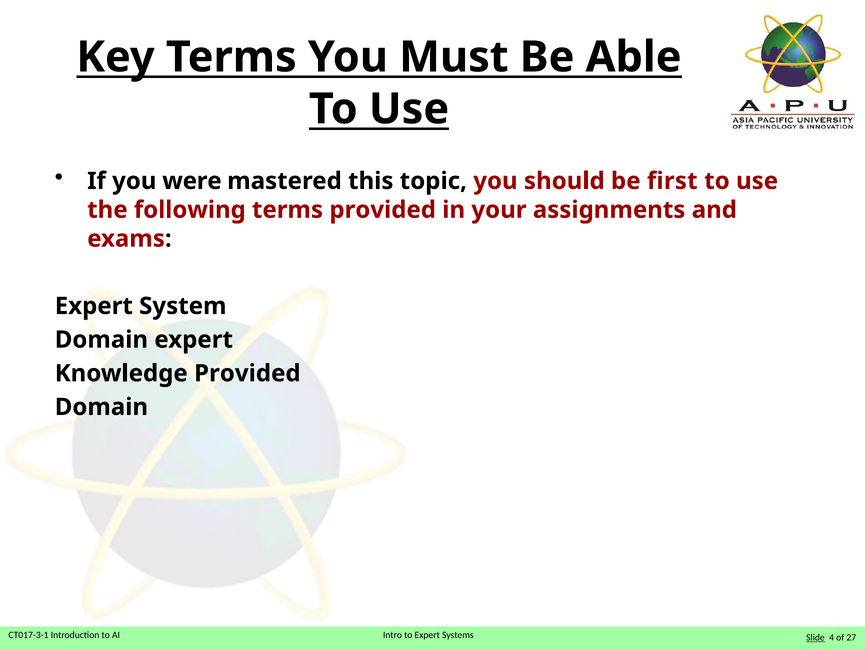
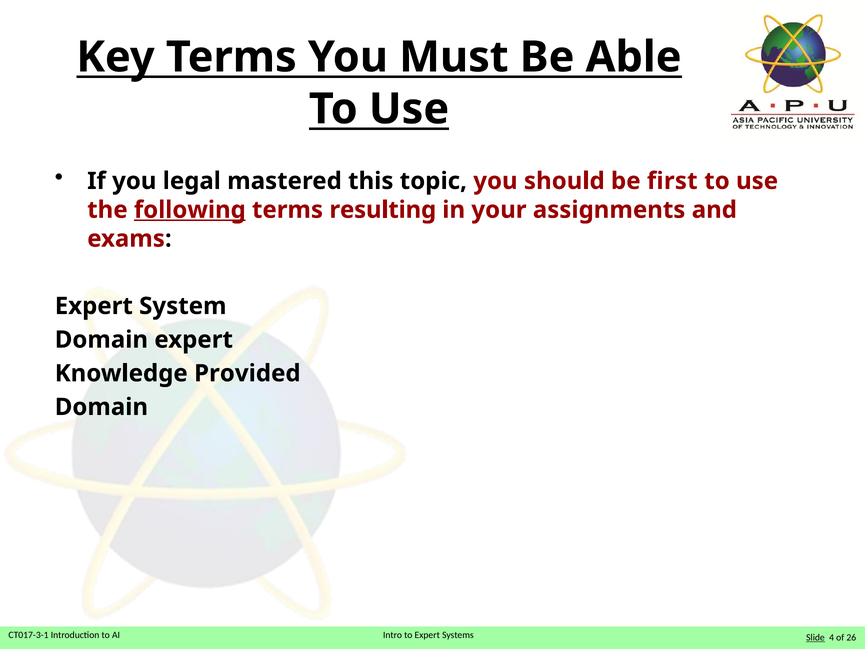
were: were -> legal (192, 181)
following underline: none -> present (190, 210)
terms provided: provided -> resulting (383, 210)
27: 27 -> 26 (851, 637)
